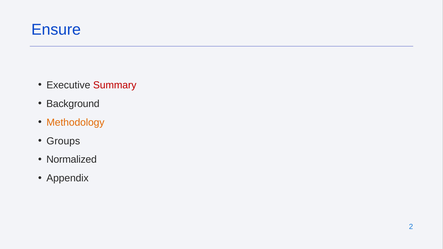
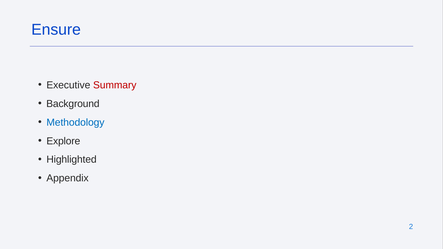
Methodology colour: orange -> blue (75, 122)
Groups: Groups -> Explore (63, 141)
Normalized: Normalized -> Highlighted (72, 160)
